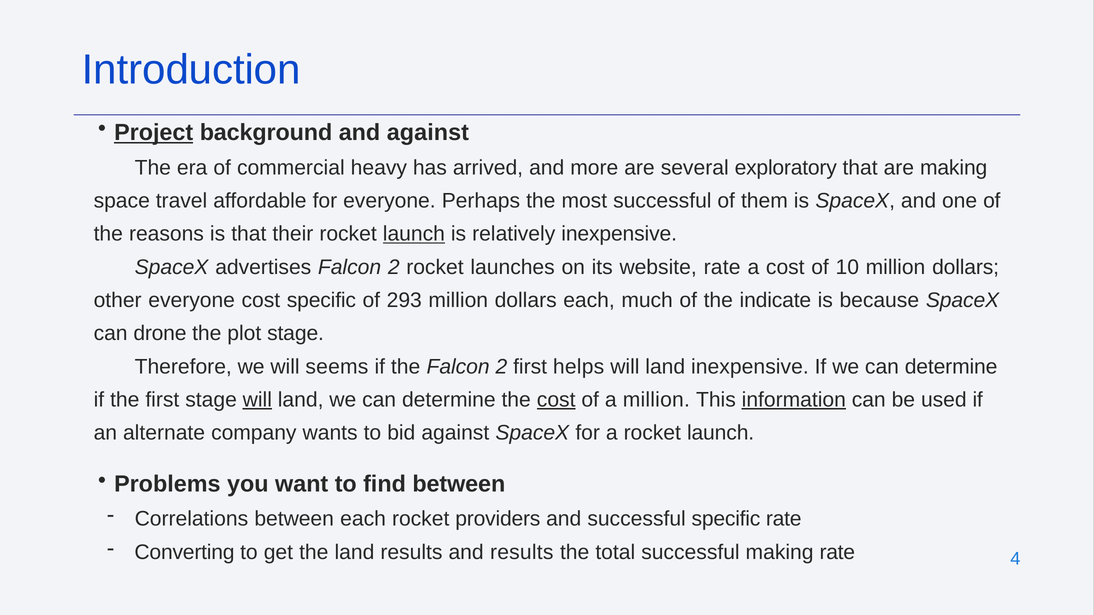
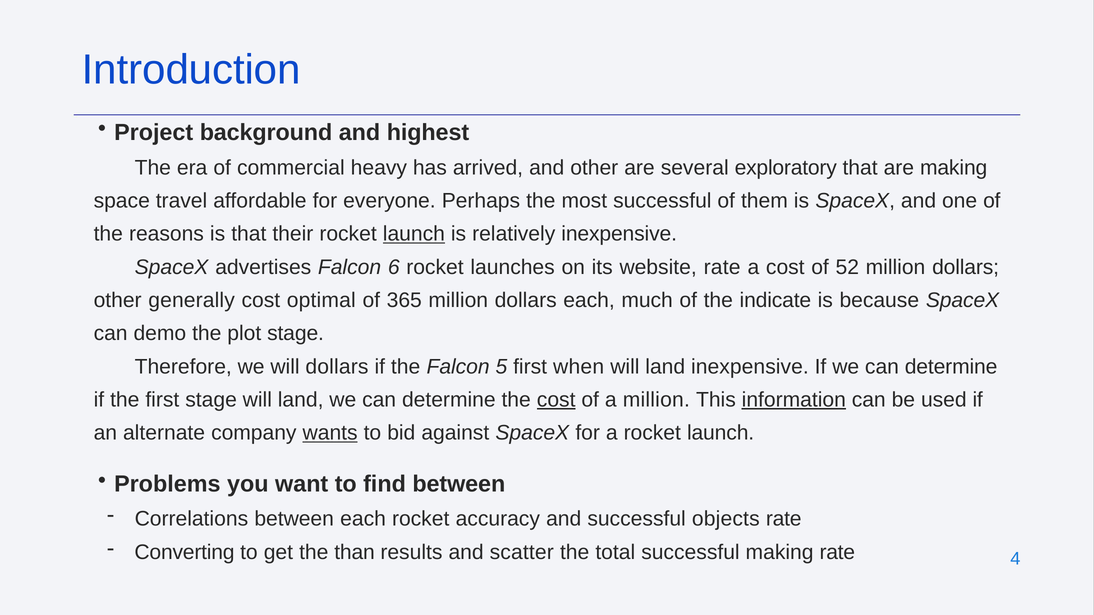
Project underline: present -> none (154, 133)
and against: against -> highest (428, 133)
and more: more -> other (594, 168)
advertises Falcon 2: 2 -> 6 (394, 267)
10: 10 -> 52 (847, 267)
other everyone: everyone -> generally (192, 300)
cost specific: specific -> optimal (321, 300)
293: 293 -> 365 (404, 300)
drone: drone -> demo (160, 334)
will seems: seems -> dollars (337, 367)
the Falcon 2: 2 -> 5 (501, 367)
helps: helps -> when (579, 367)
will underline: present -> none (257, 400)
wants underline: none -> present (330, 433)
providers: providers -> accuracy (498, 519)
successful specific: specific -> objects (726, 519)
the land: land -> than (355, 553)
and results: results -> scatter (522, 553)
